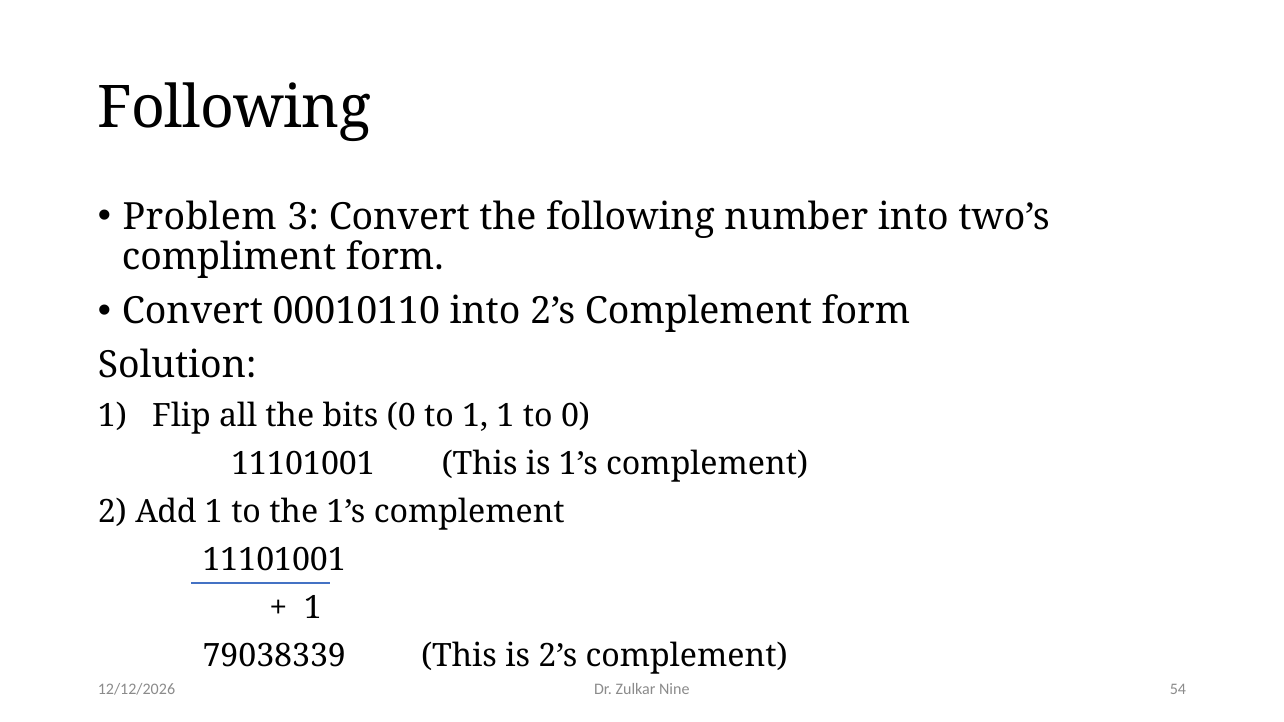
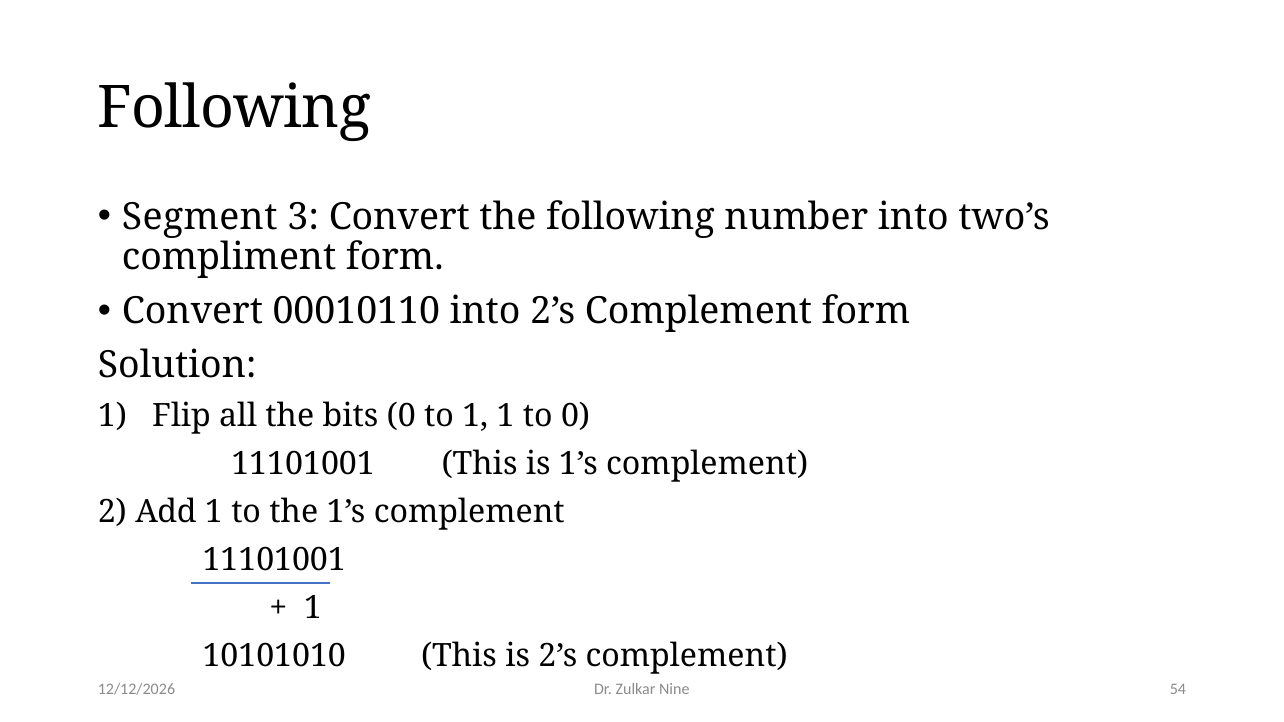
Problem: Problem -> Segment (200, 217)
79038339: 79038339 -> 10101010 (274, 656)
